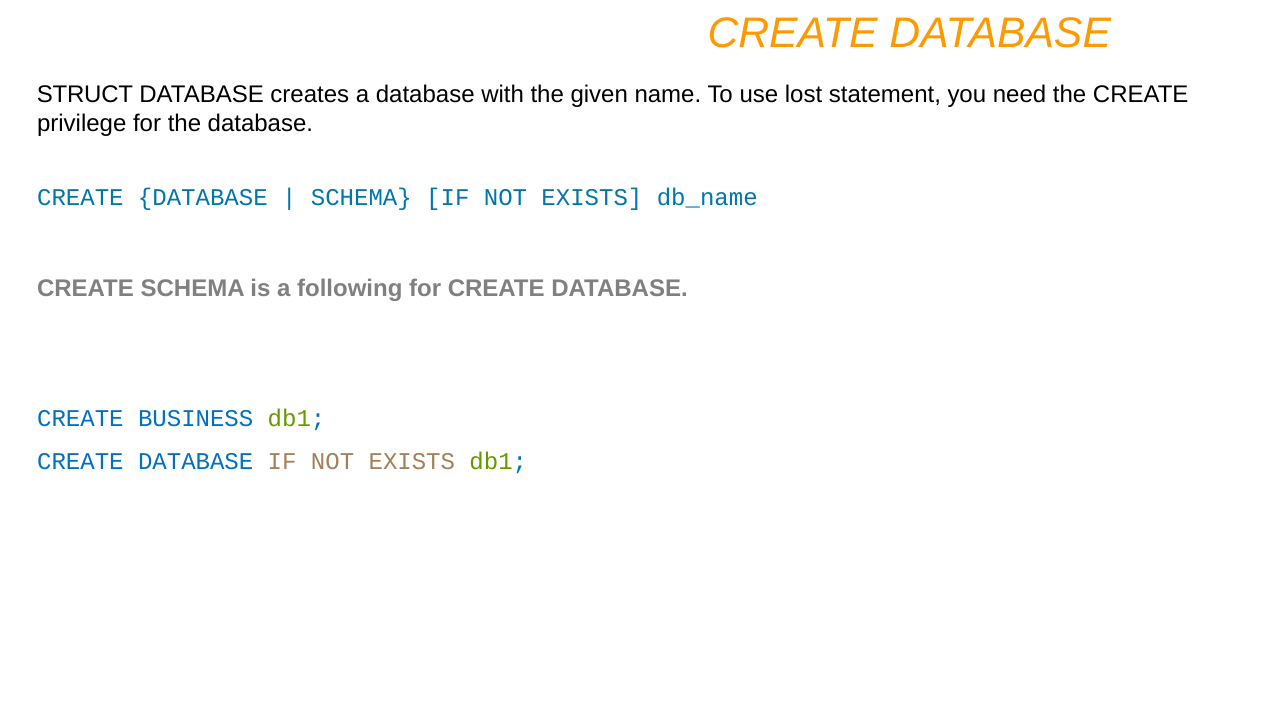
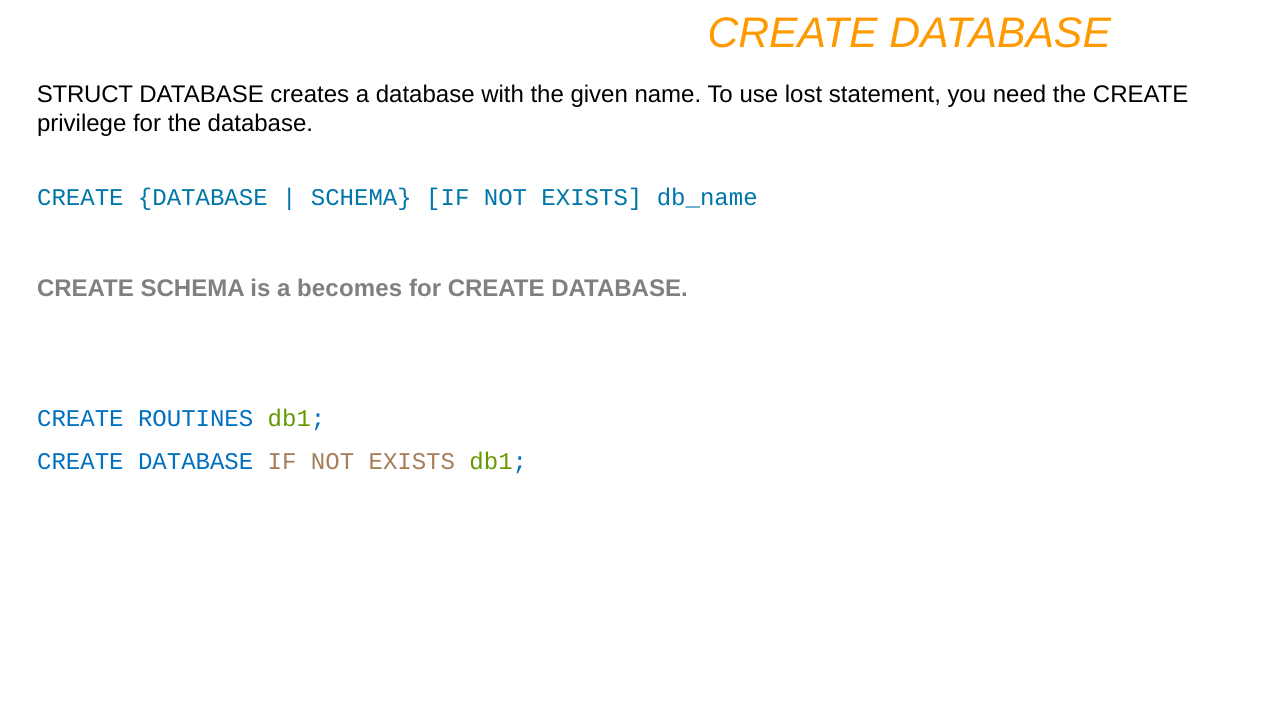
following: following -> becomes (350, 288)
BUSINESS: BUSINESS -> ROUTINES (196, 418)
